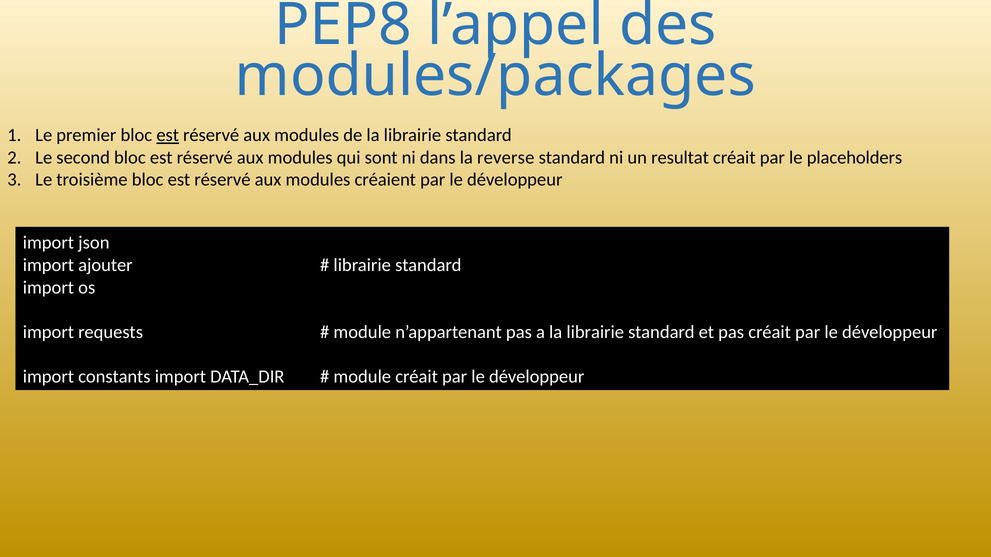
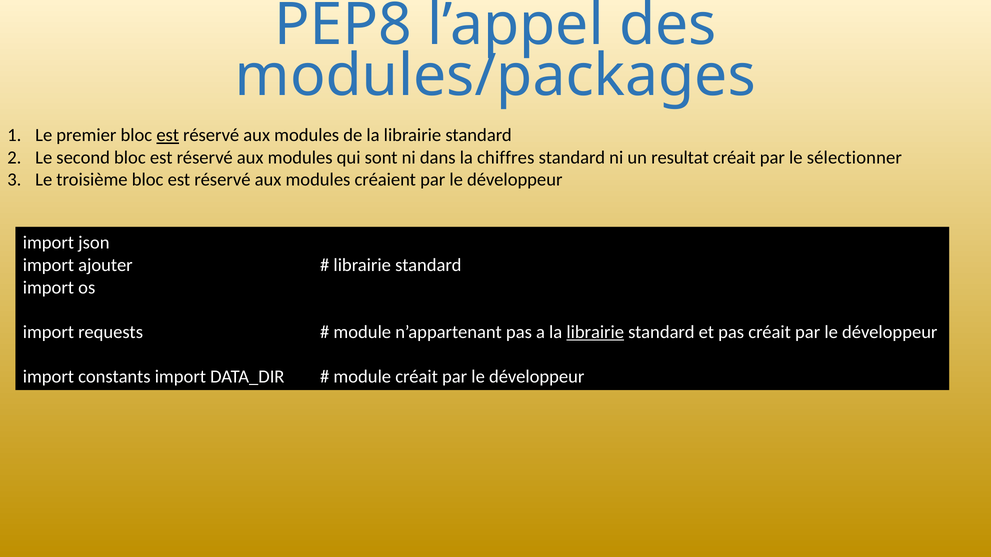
reverse: reverse -> chiffres (506, 158)
placeholders: placeholders -> sélectionner (854, 158)
librairie underline: none -> present (595, 332)
